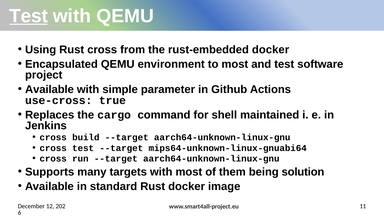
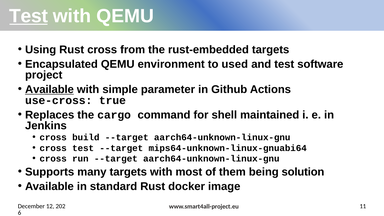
rust-embedded docker: docker -> targets (271, 50)
to most: most -> used (235, 64)
Available underline: none -> present (49, 89)
